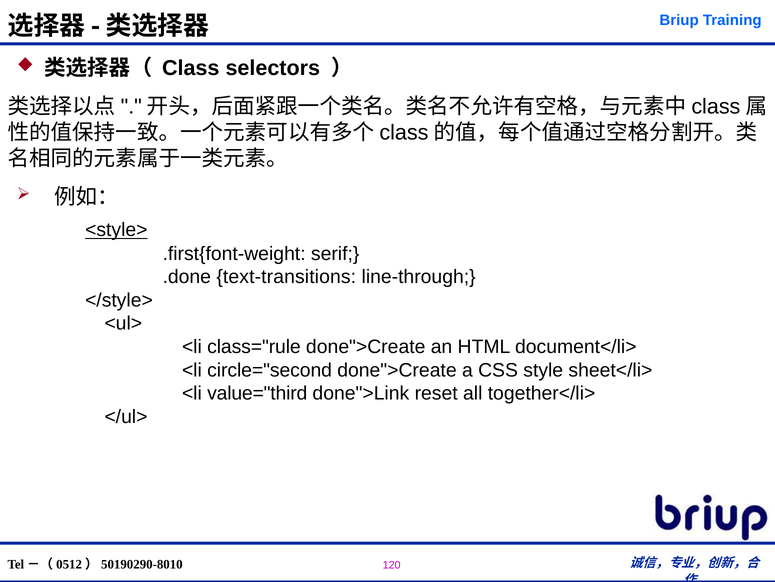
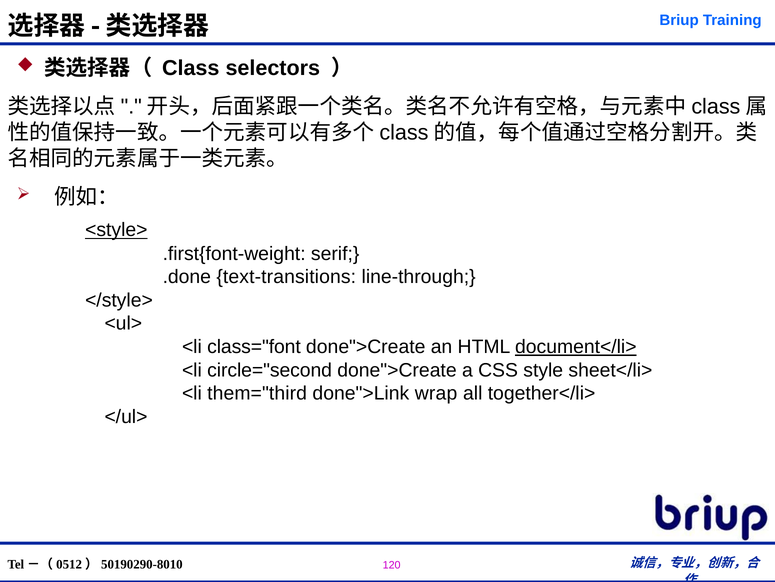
class="rule: class="rule -> class="font (254, 346)
document</li> underline: none -> present (576, 346)
value="third: value="third -> them="third (257, 393)
reset: reset -> wrap (436, 393)
